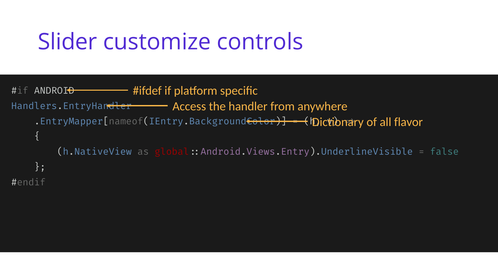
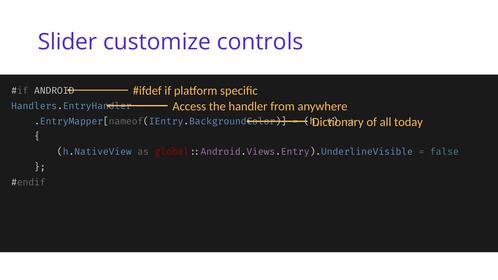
flavor: flavor -> today (408, 122)
